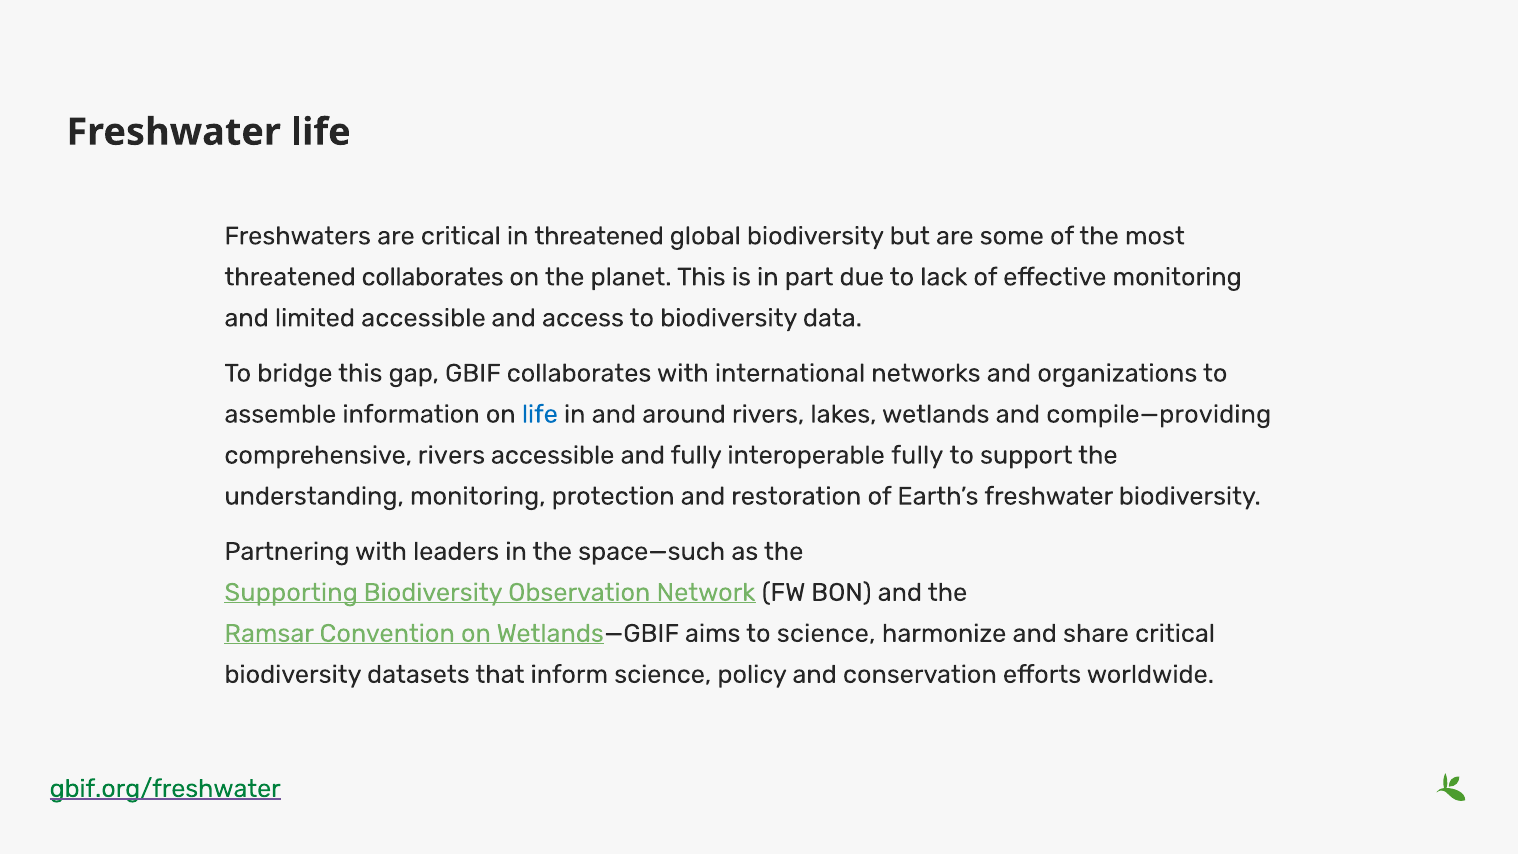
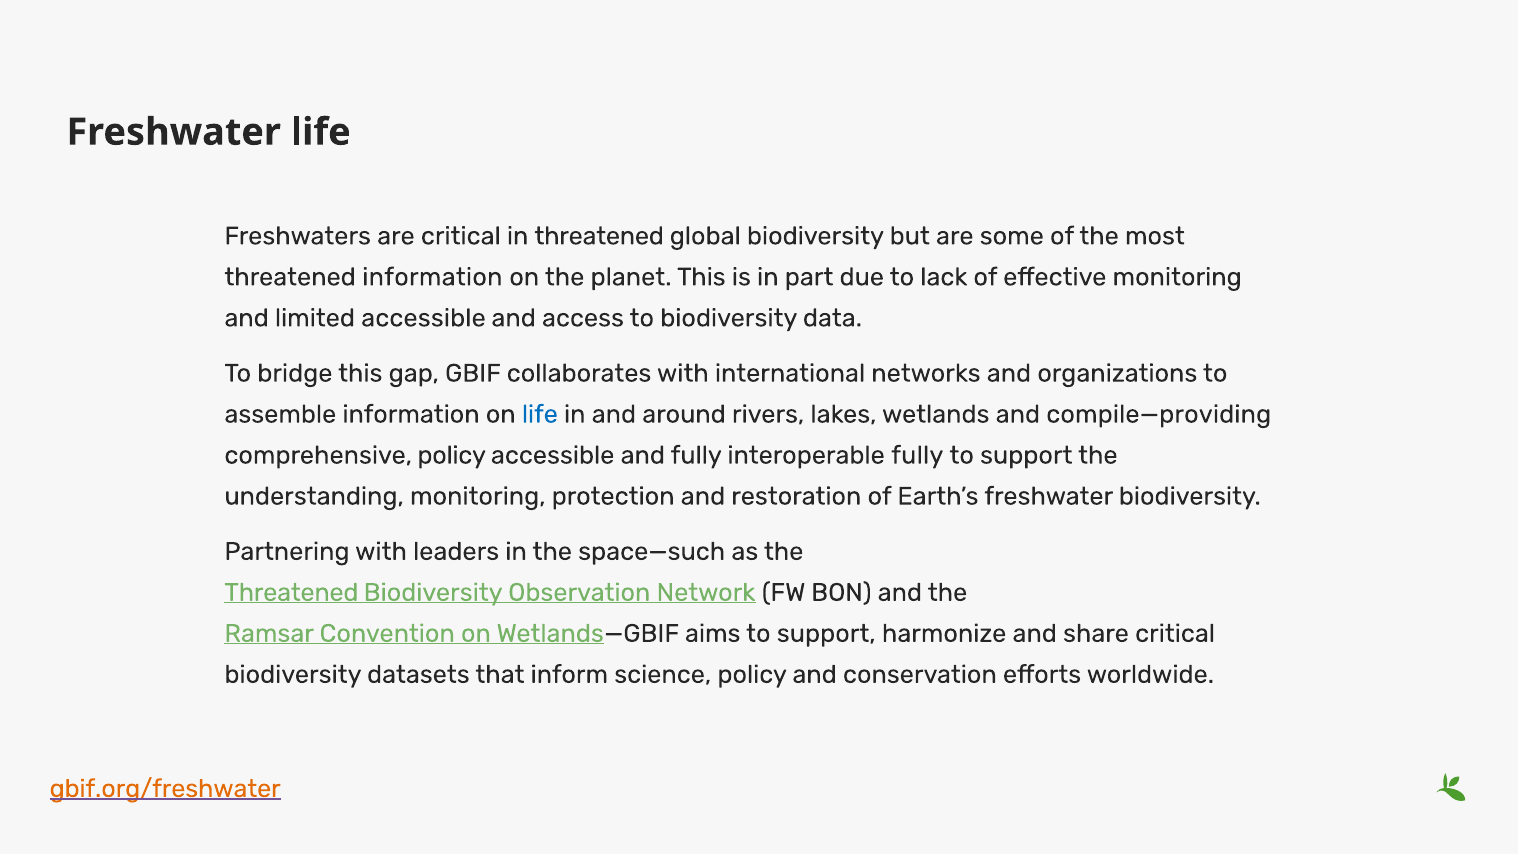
threatened collaborates: collaborates -> information (432, 277)
comprehensive rivers: rivers -> policy (452, 455)
Supporting: Supporting -> Threatened (291, 592)
aims to science: science -> support (826, 633)
gbif.org/freshwater colour: green -> orange (165, 789)
